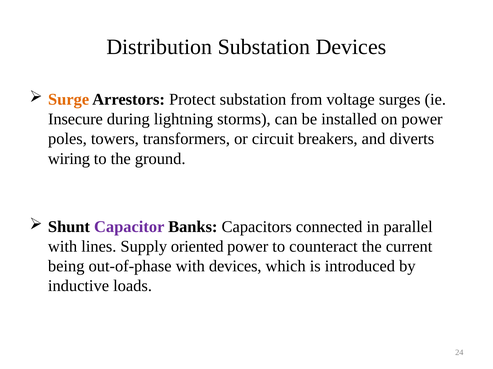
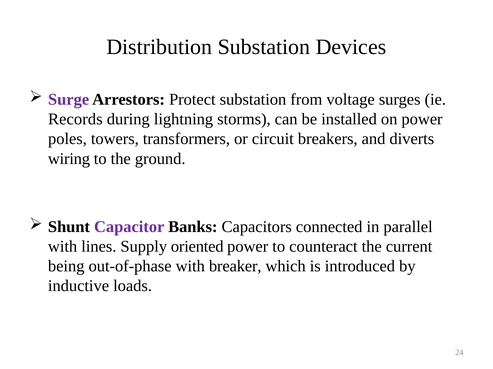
Surge colour: orange -> purple (69, 100)
Insecure: Insecure -> Records (75, 119)
with devices: devices -> breaker (235, 267)
